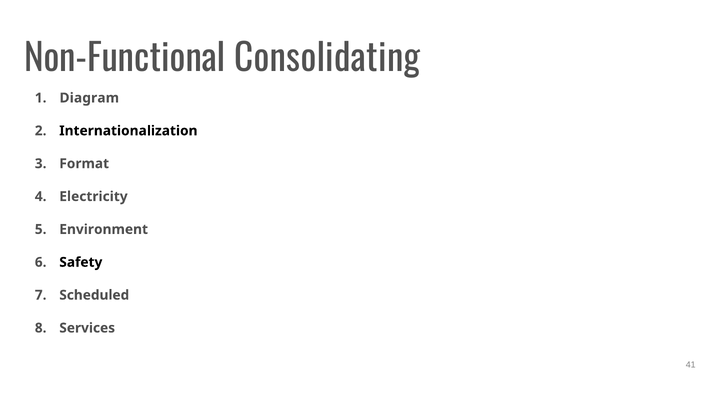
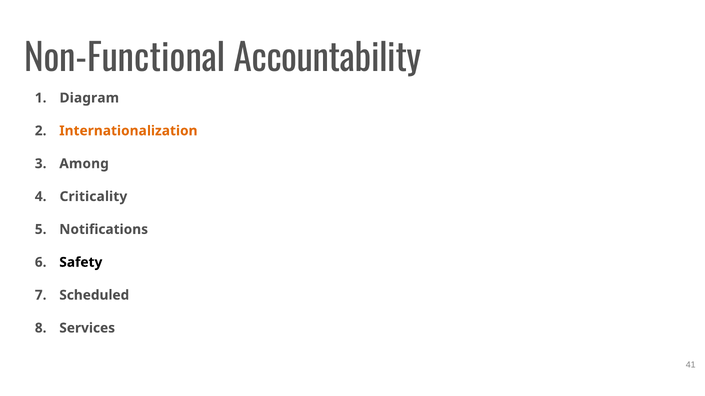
Consolidating: Consolidating -> Accountability (327, 59)
Internationalization colour: black -> orange (128, 131)
Format: Format -> Among (84, 164)
Electricity: Electricity -> Criticality (93, 197)
Environment: Environment -> Notifications (104, 230)
